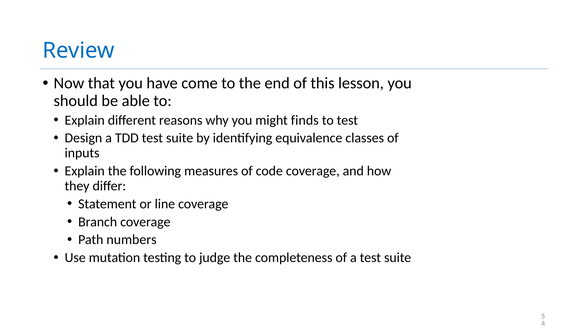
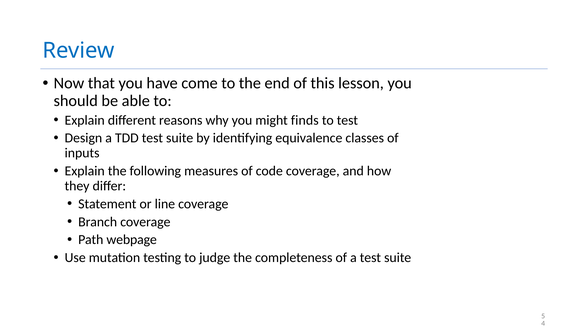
numbers: numbers -> webpage (132, 240)
